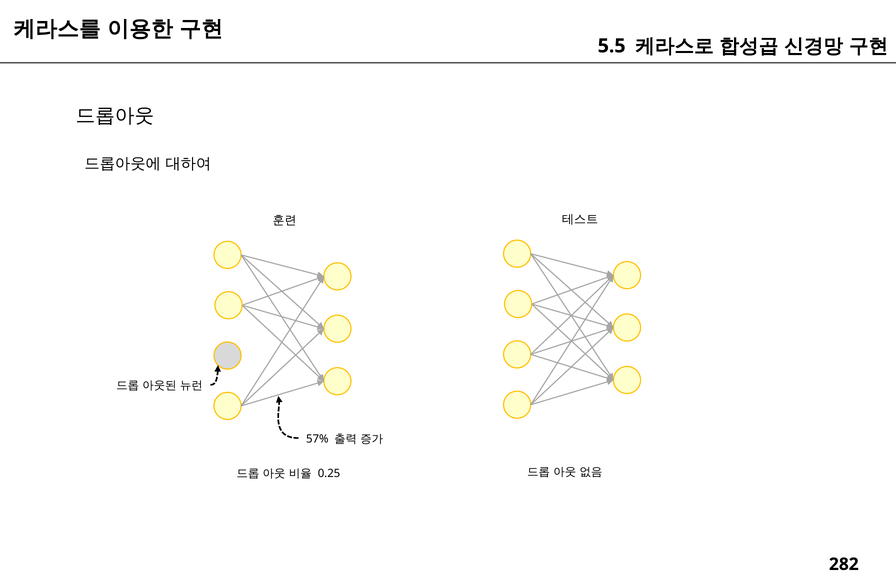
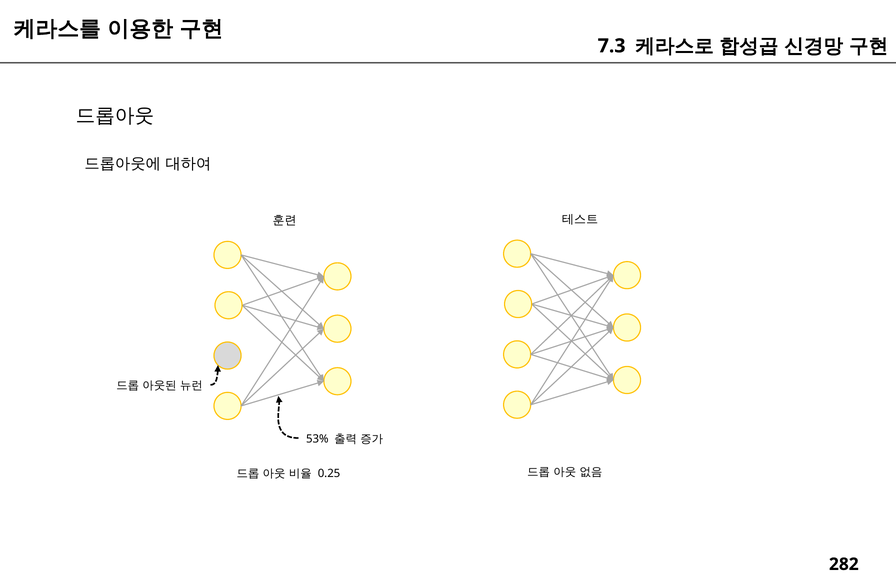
5.5: 5.5 -> 7.3 (612, 46)
57%: 57% -> 53% (317, 439)
